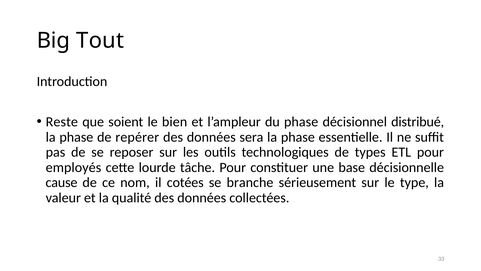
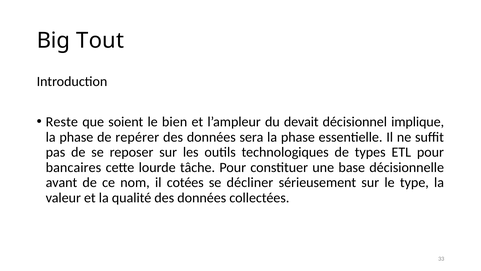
du phase: phase -> devait (301, 122)
distribué: distribué -> implique (418, 122)
employés: employés -> bancaires (73, 167)
cause: cause -> avant (61, 182)
branche: branche -> décliner (250, 182)
